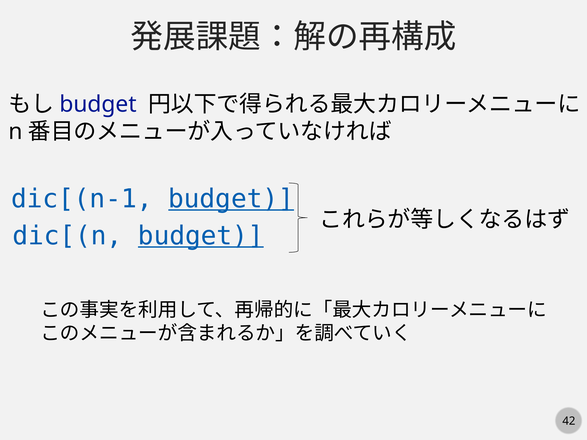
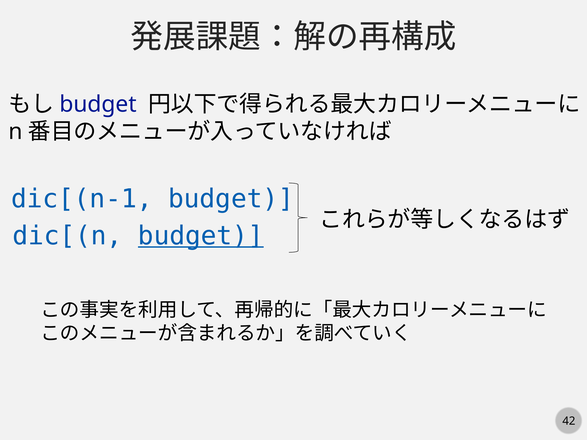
budget underline: present -> none (231, 199)
